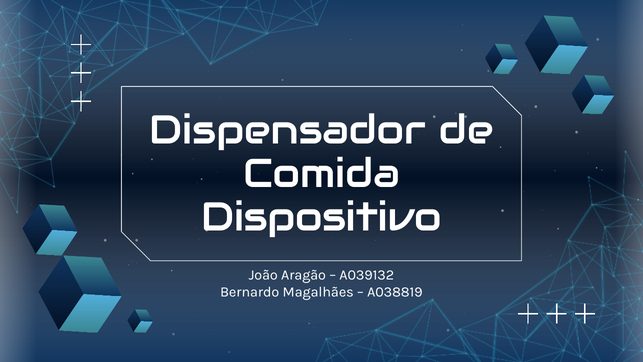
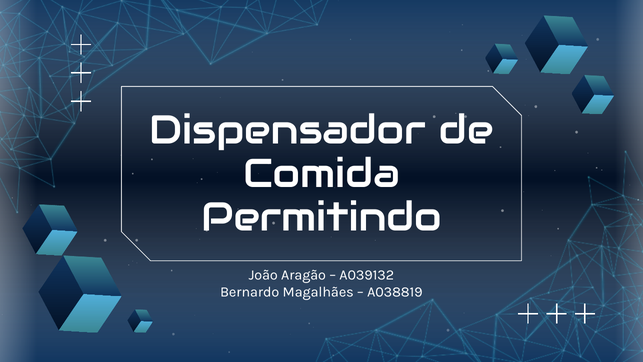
Dispositivo: Dispositivo -> Permitindo (322, 217)
